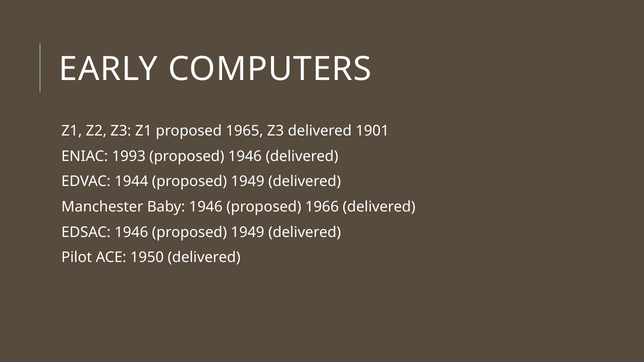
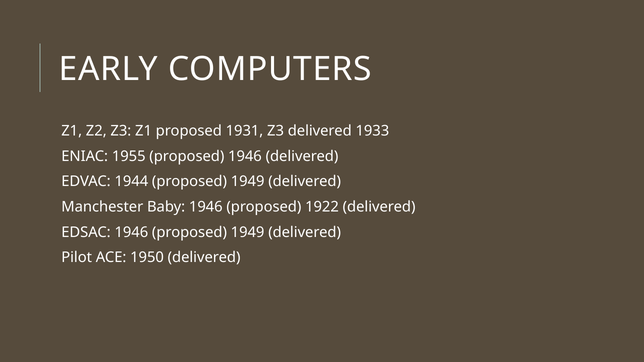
1965: 1965 -> 1931 (245, 131)
1901: 1901 -> 1933 (372, 131)
1993: 1993 -> 1955 (129, 156)
1966: 1966 -> 1922 (322, 207)
